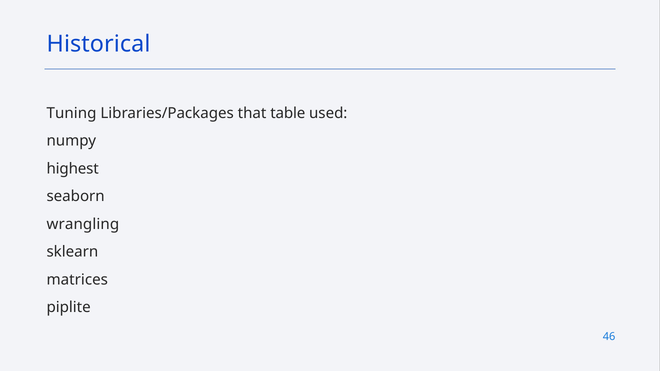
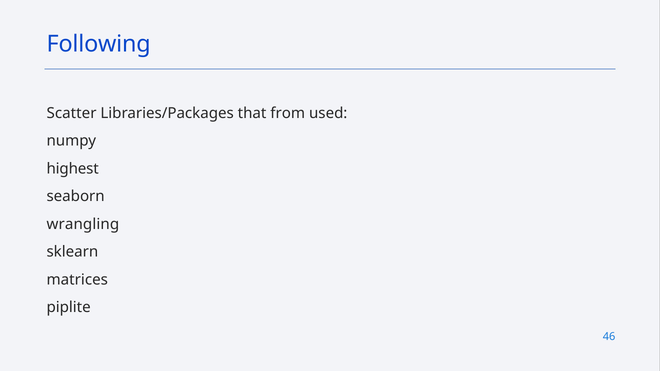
Historical: Historical -> Following (99, 44)
Tuning: Tuning -> Scatter (72, 113)
table: table -> from (288, 113)
